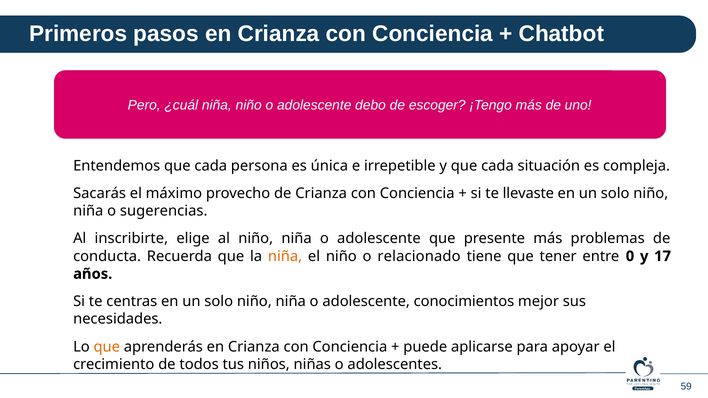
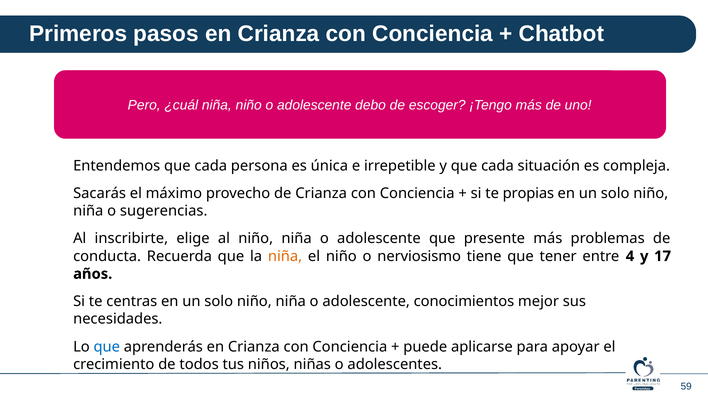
llevaste: llevaste -> propias (528, 193)
relacionado: relacionado -> nerviosismo (419, 256)
0: 0 -> 4 (630, 256)
que colour: orange -> blue (107, 347)
